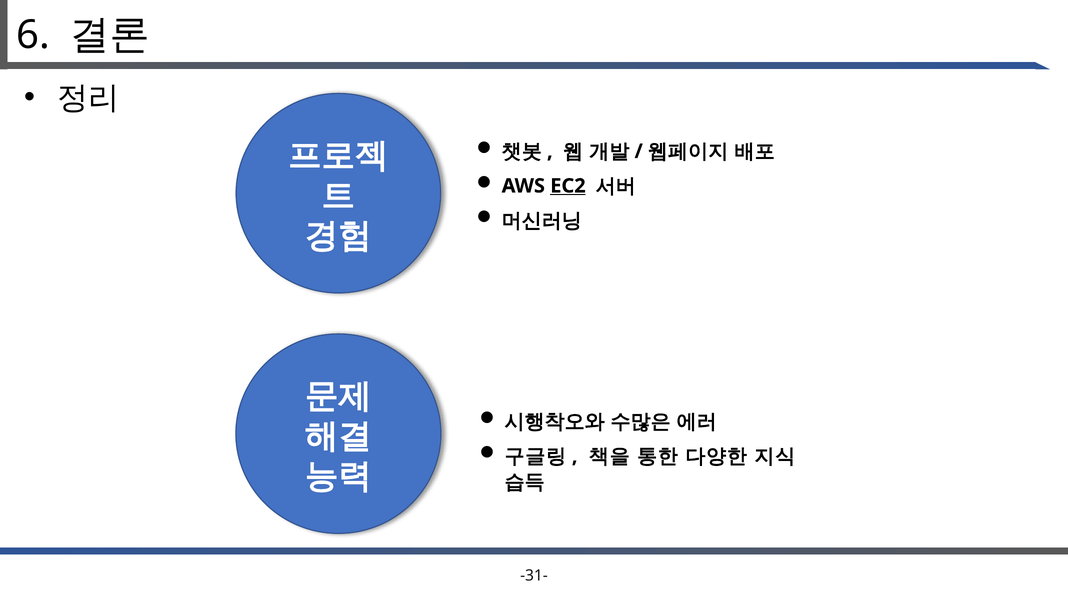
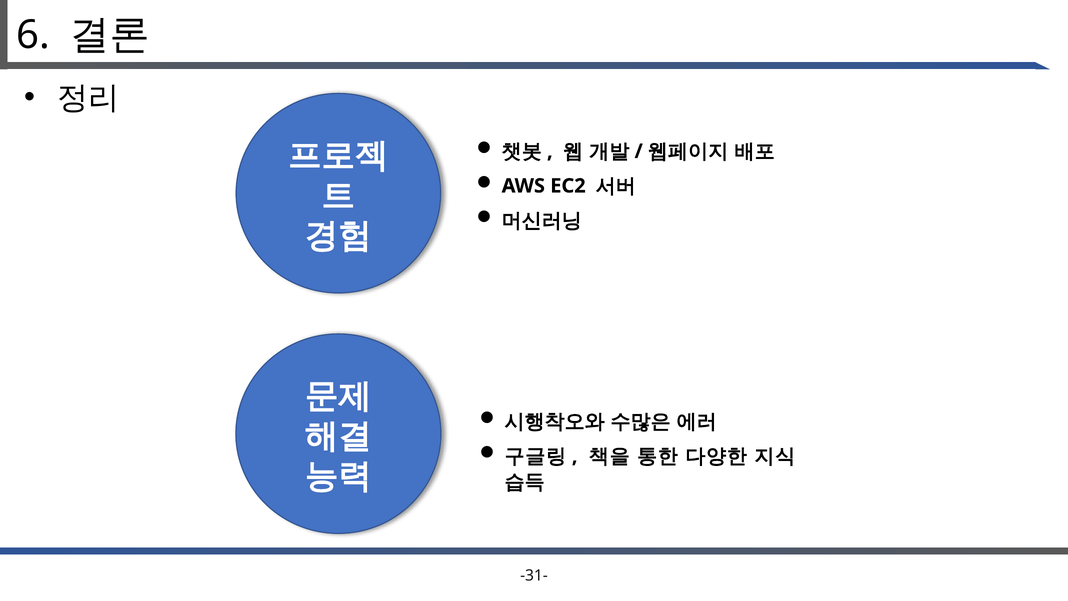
EC2 underline: present -> none (568, 186)
